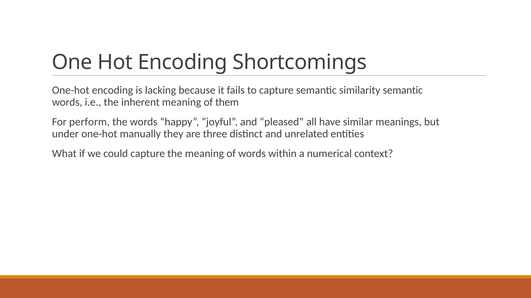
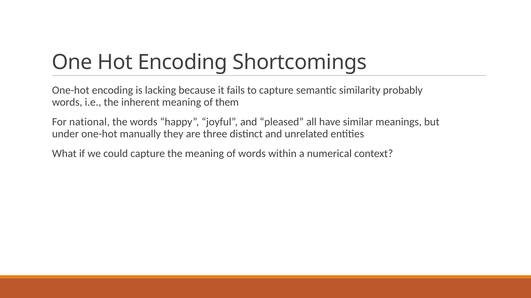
similarity semantic: semantic -> probably (403, 91)
perform: perform -> national (89, 122)
